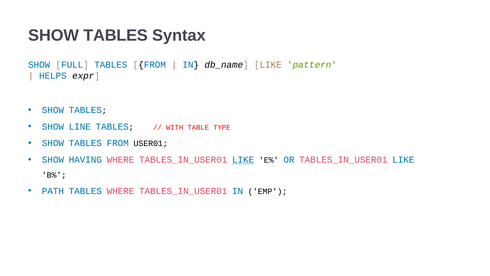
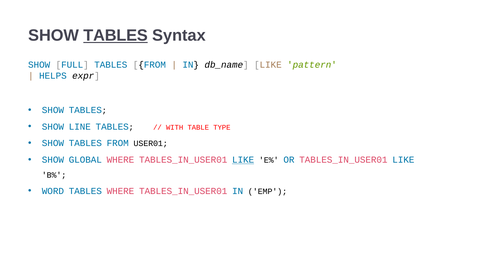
TABLES underline: none -> present (116, 35)
HAVING: HAVING -> GLOBAL (85, 160)
PATH: PATH -> WORD (53, 191)
